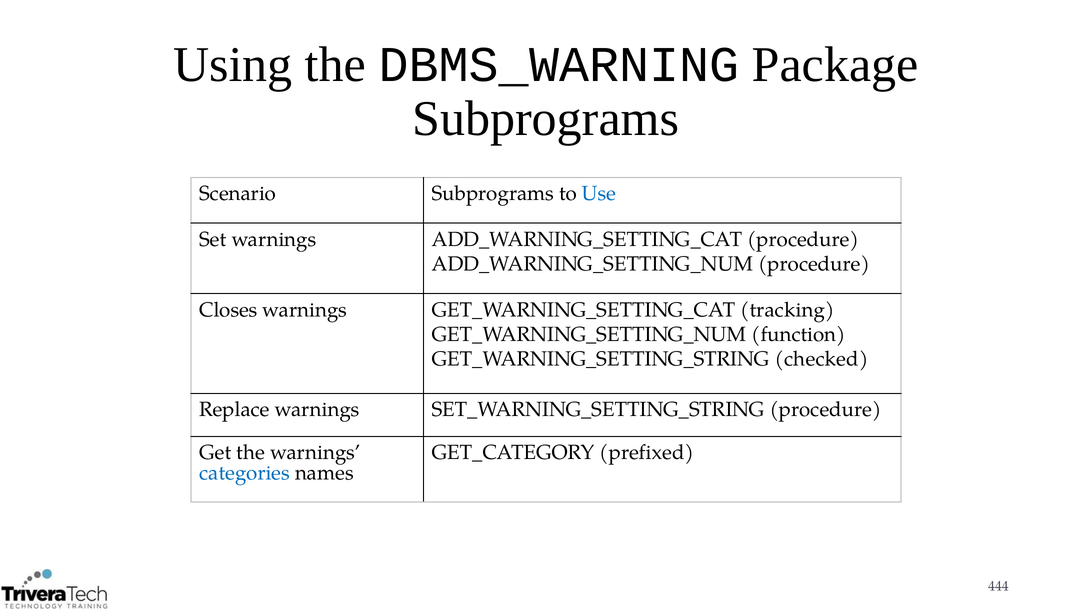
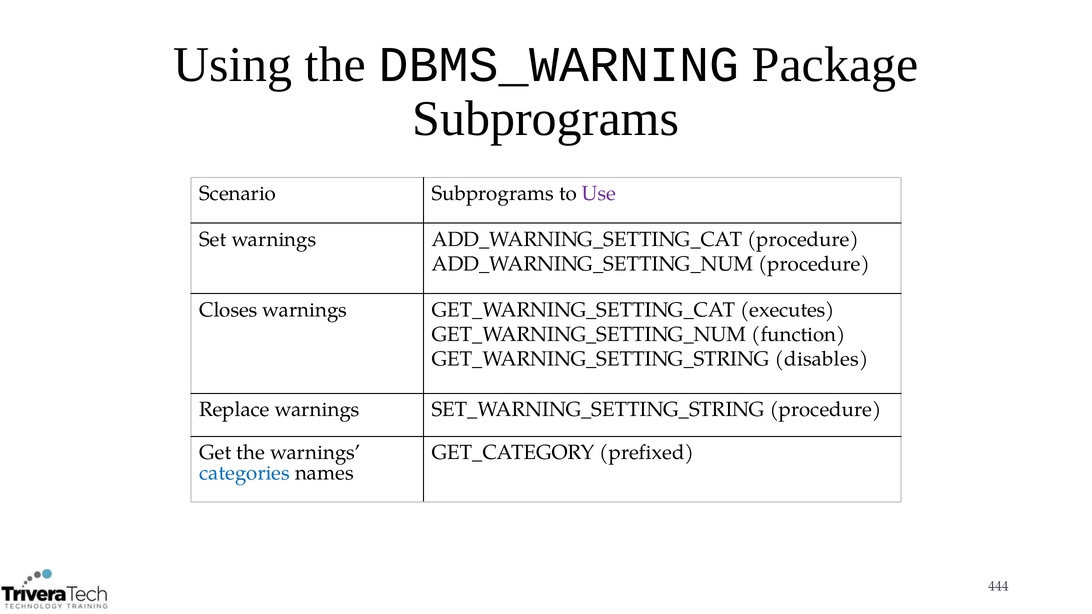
Use colour: blue -> purple (599, 194)
tracking: tracking -> executes (787, 310)
checked: checked -> disables (822, 359)
